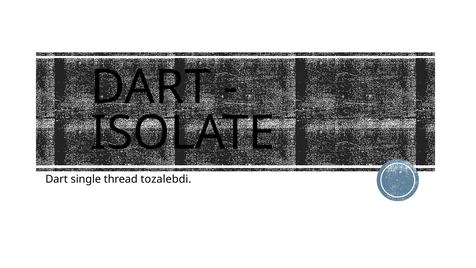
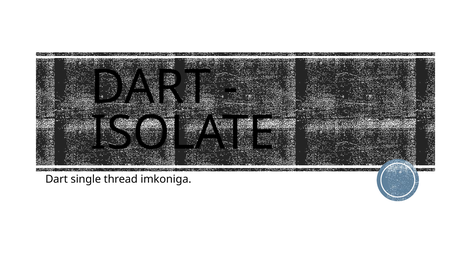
tozalebdi: tozalebdi -> imkoniga (166, 179)
